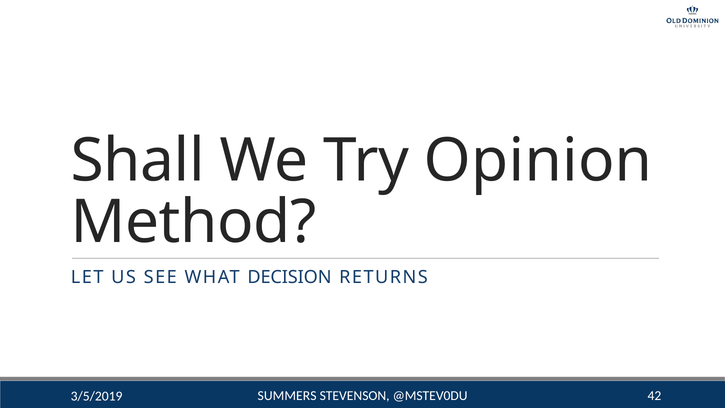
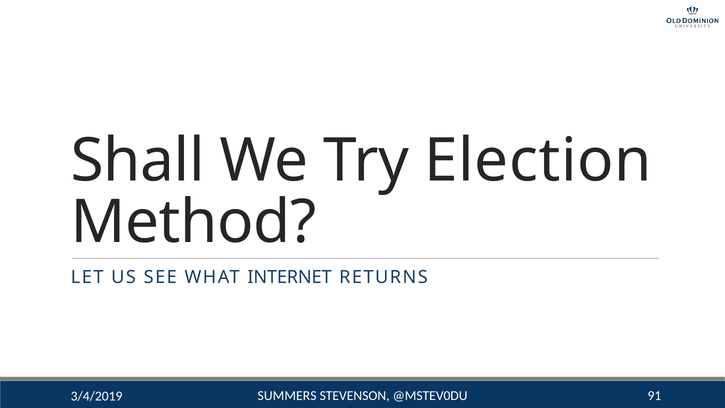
Opinion: Opinion -> Election (538, 161)
DECISION: DECISION -> INTERNET (289, 277)
42: 42 -> 91 (654, 396)
3/5/2019: 3/5/2019 -> 3/4/2019 (97, 396)
